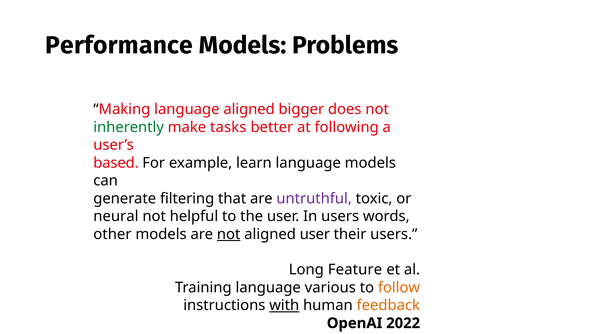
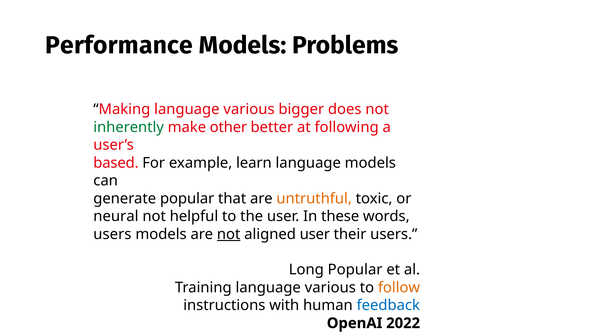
Making language aligned: aligned -> various (249, 109)
tasks: tasks -> other (228, 127)
generate filtering: filtering -> popular (187, 198)
untruthful colour: purple -> orange (314, 198)
In users: users -> these (340, 216)
other: other -> users (112, 234)
Long Feature: Feature -> Popular (355, 269)
with underline: present -> none (284, 305)
feedback colour: orange -> blue (388, 305)
